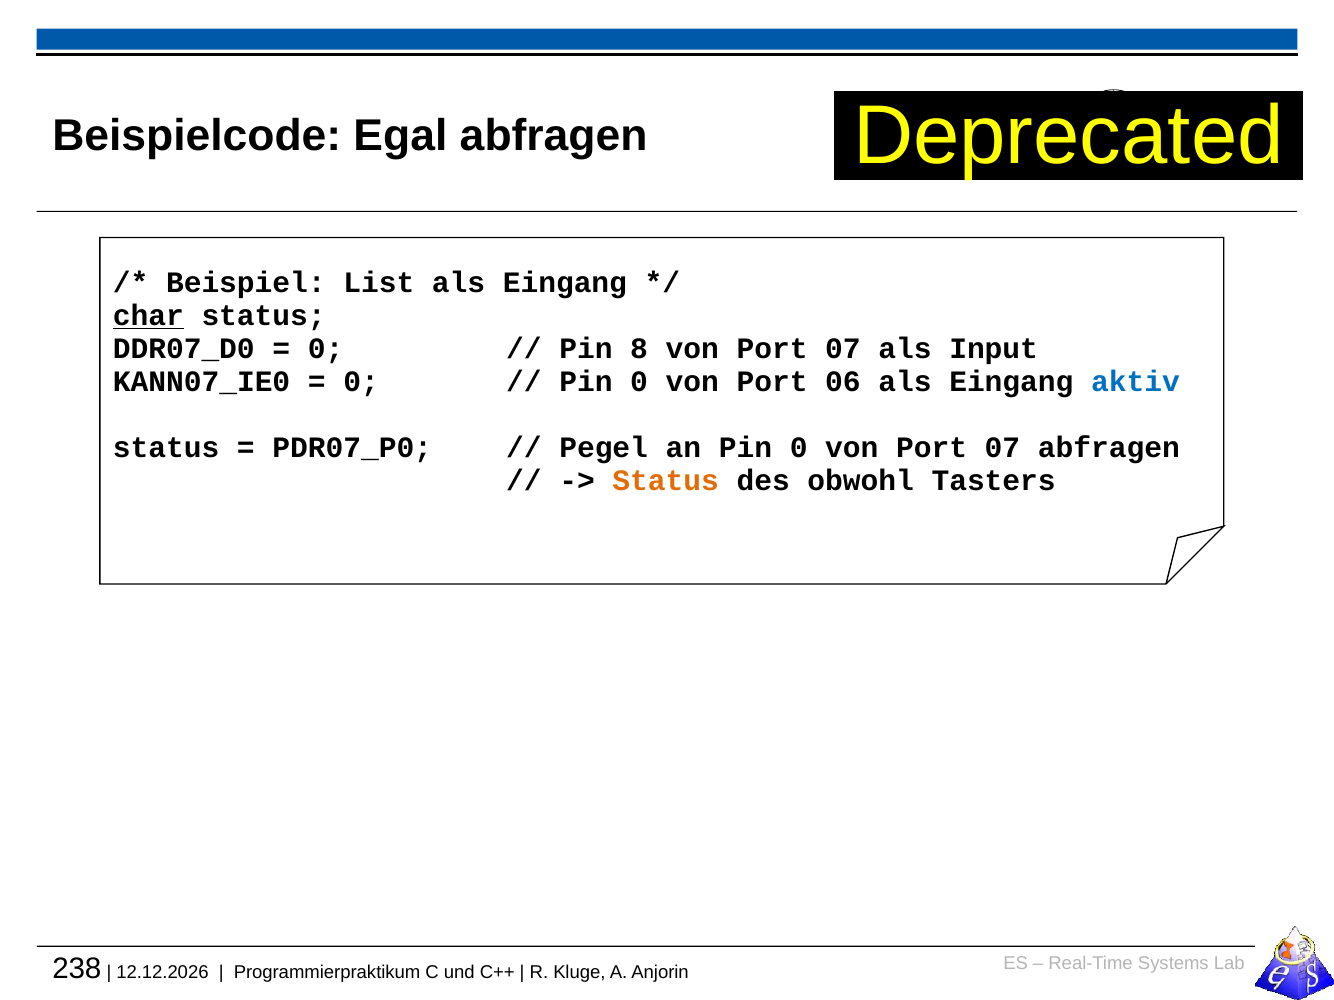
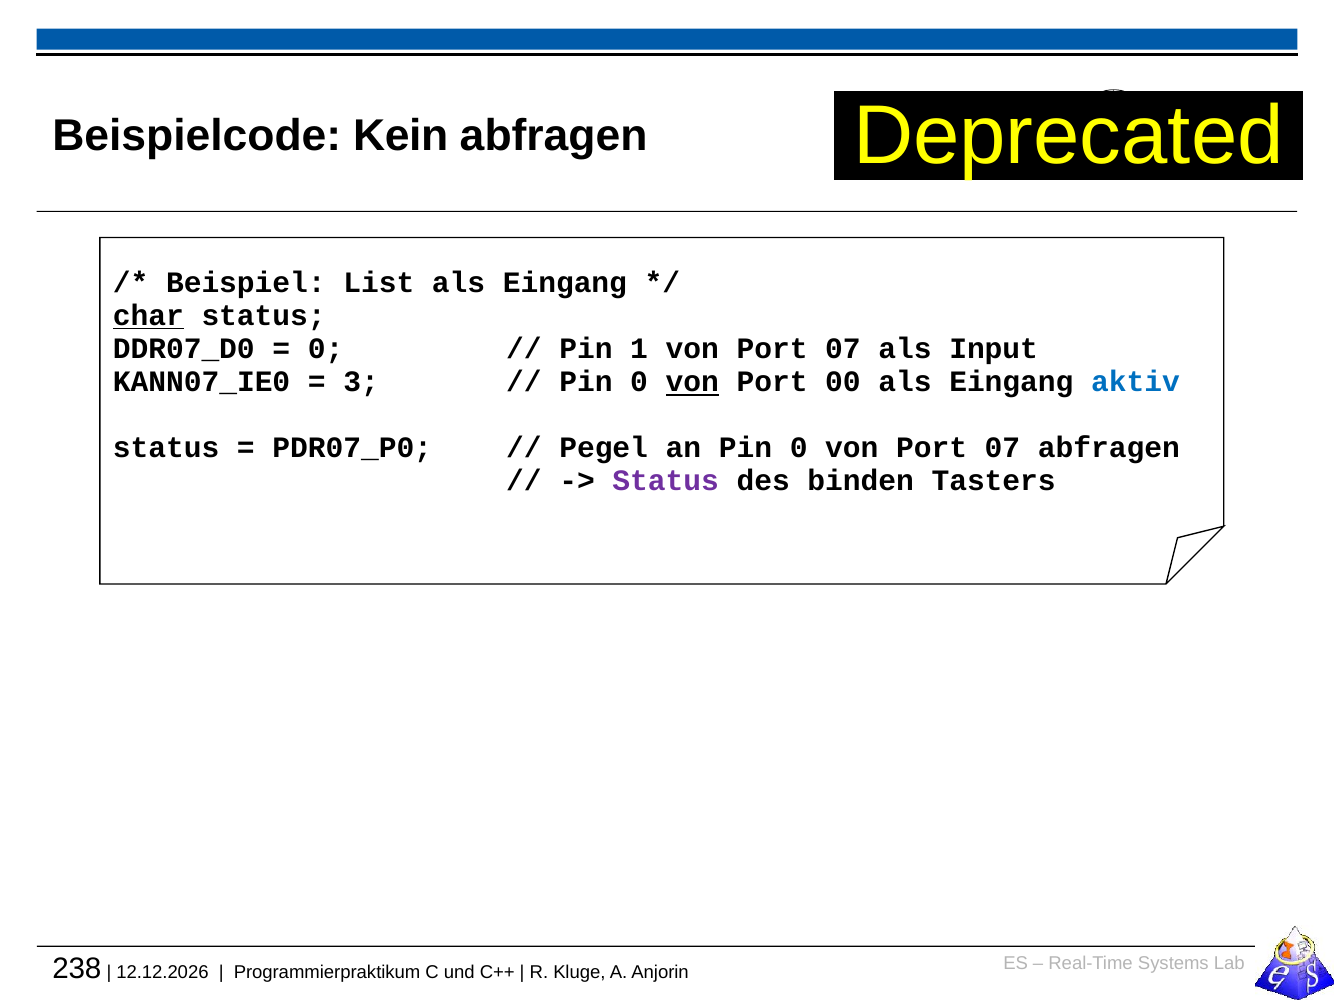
Egal: Egal -> Kein (401, 136)
8: 8 -> 1 (639, 349)
0: 0 -> 3 (361, 382)
von underline: none -> present (692, 382)
06: 06 -> 00 (843, 382)
Status colour: orange -> purple (666, 481)
obwohl: obwohl -> binden (861, 481)
